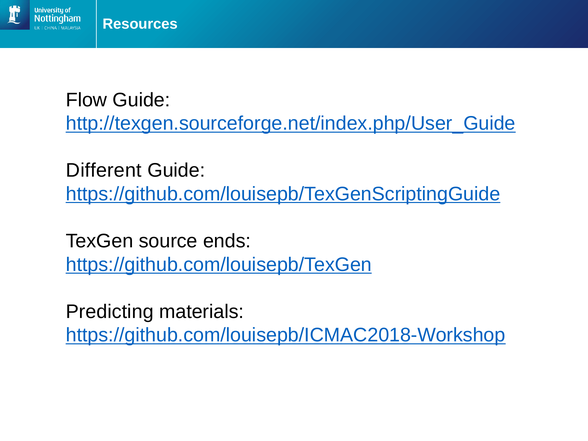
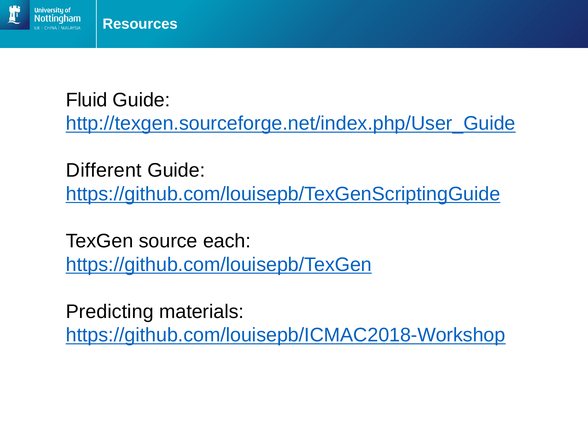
Flow: Flow -> Fluid (87, 100)
ends: ends -> each (227, 241)
